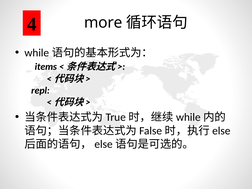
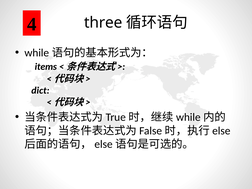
more: more -> three (103, 23)
repl: repl -> dict (40, 91)
